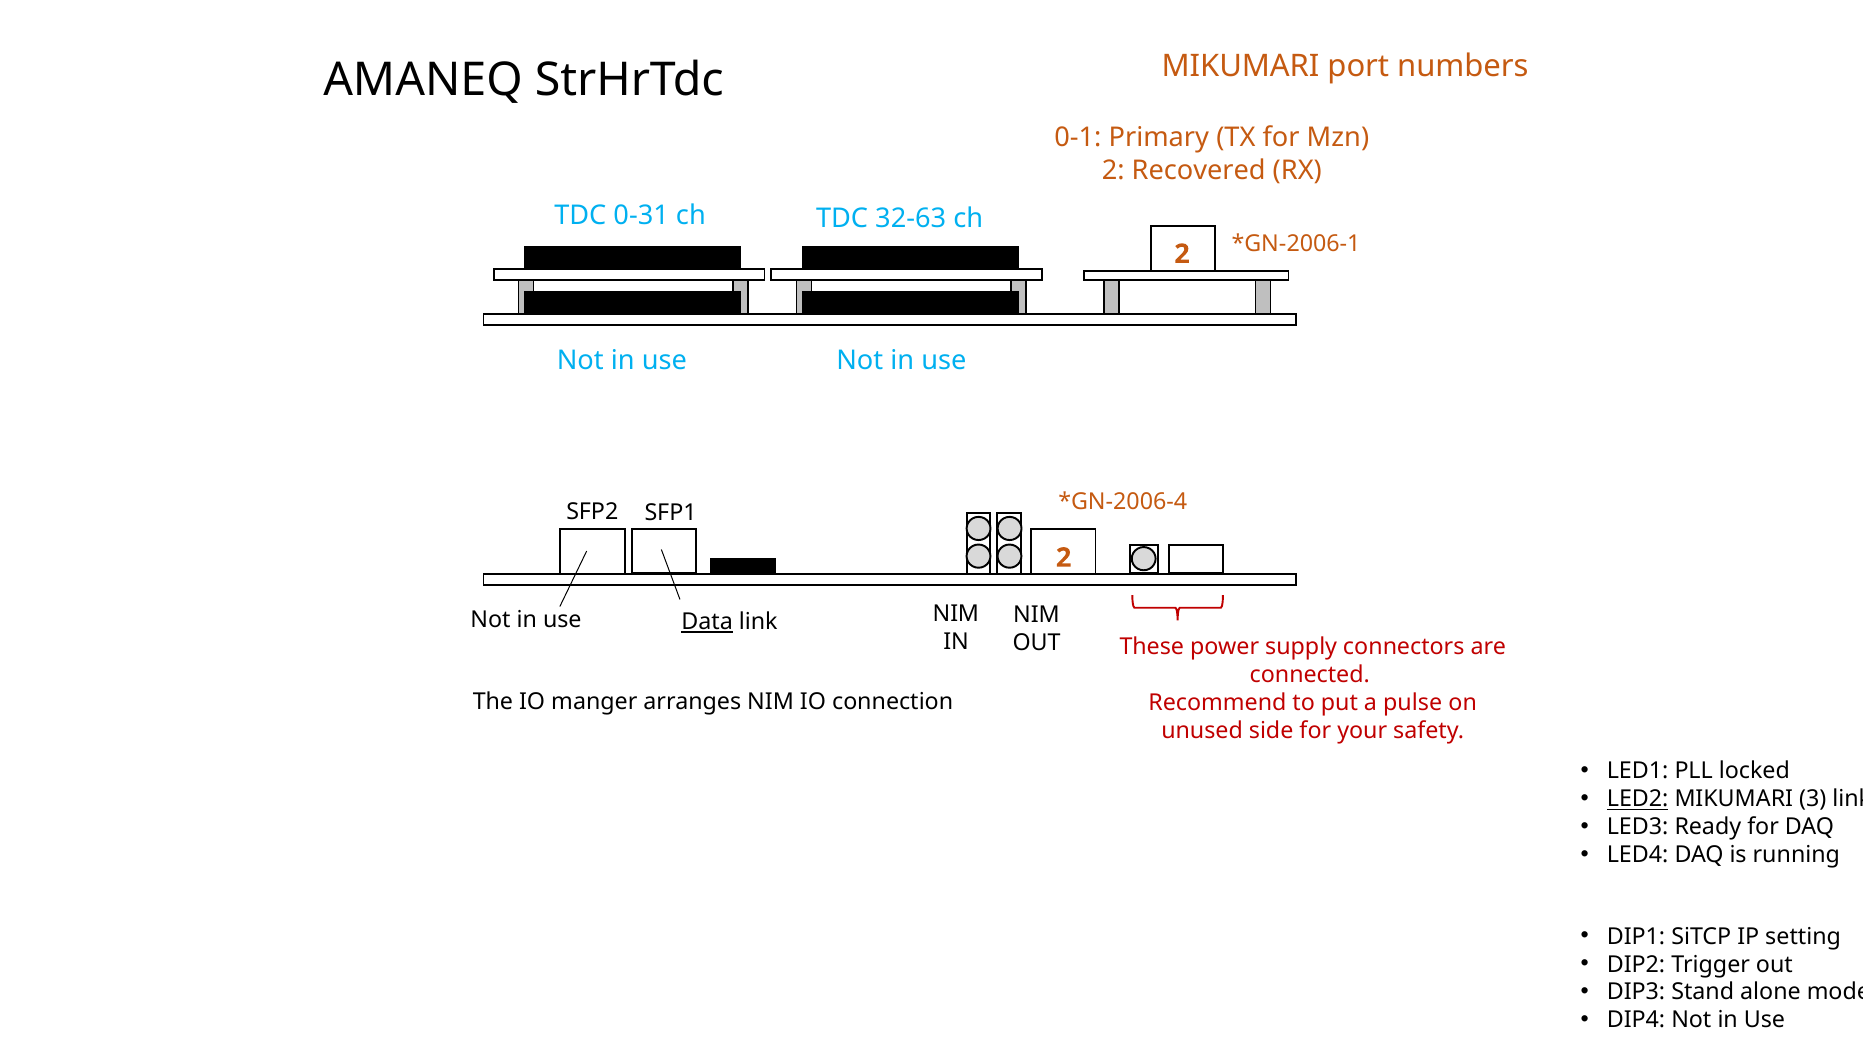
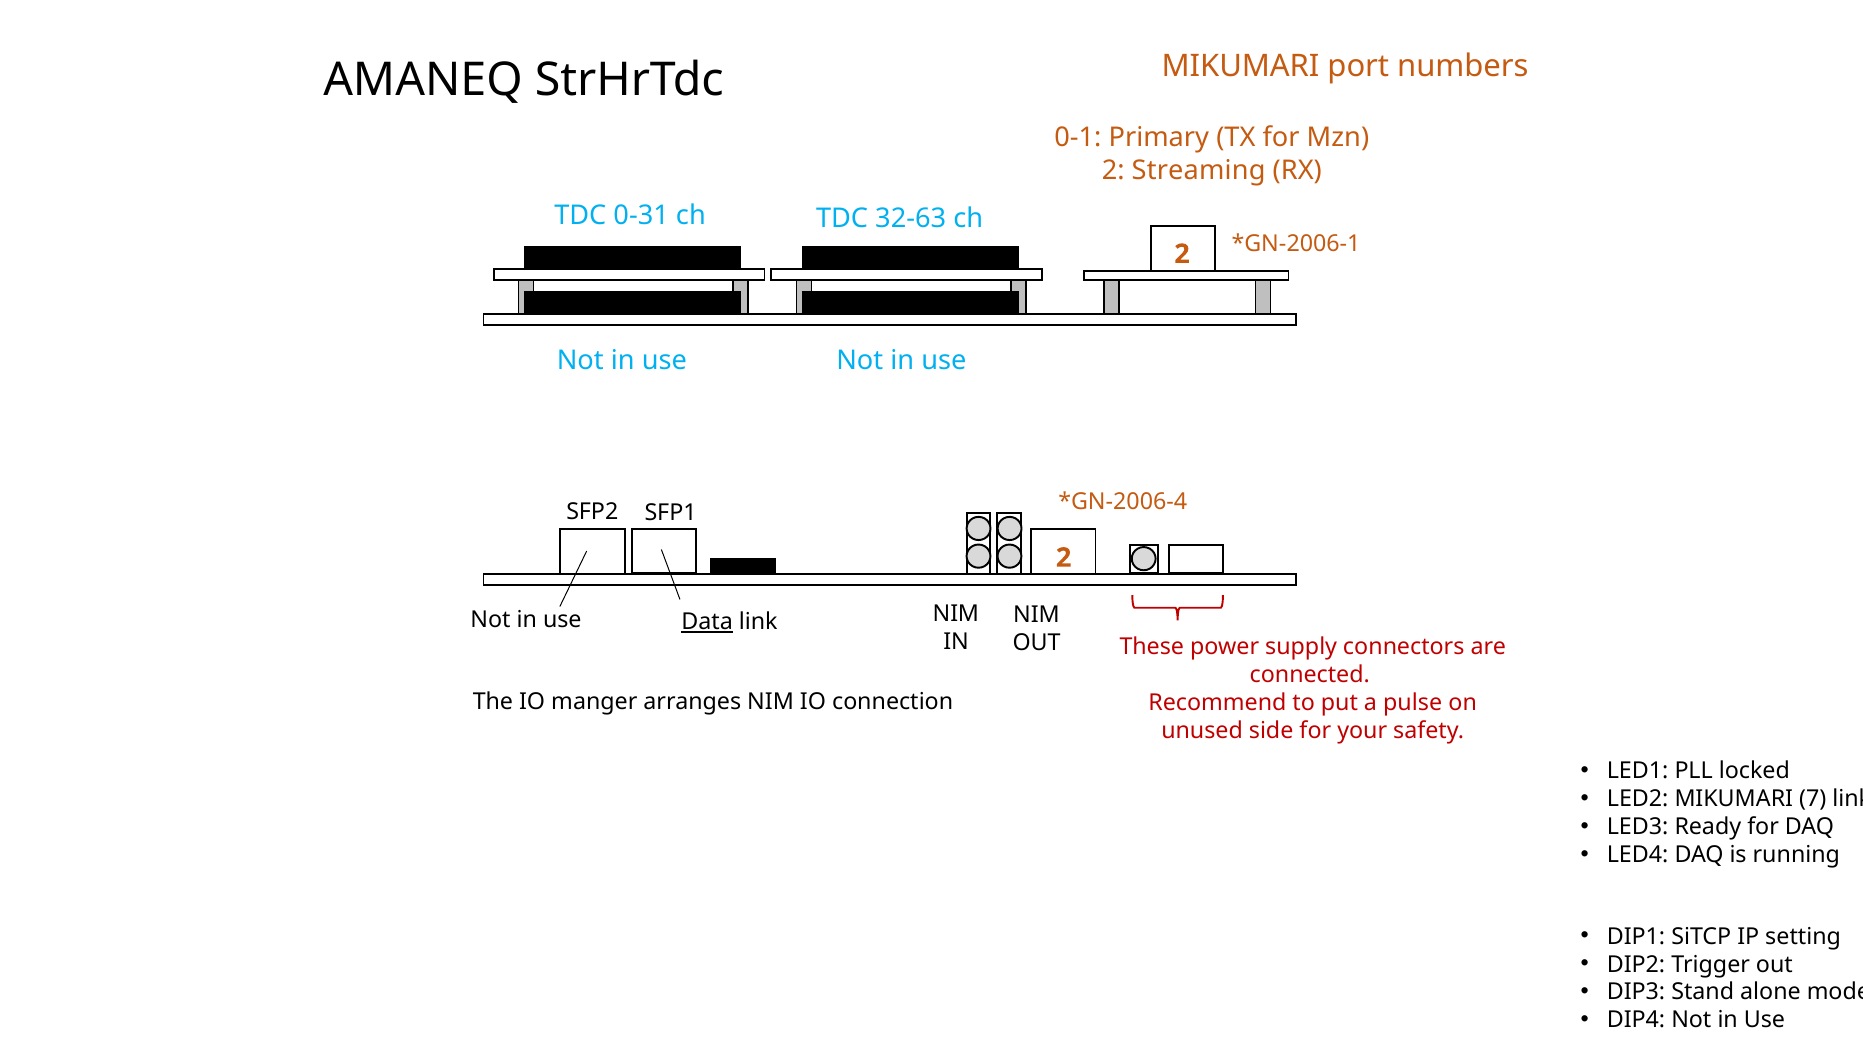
Recovered: Recovered -> Streaming (1199, 170)
LED2 underline: present -> none (1638, 799)
3: 3 -> 7 (1813, 799)
